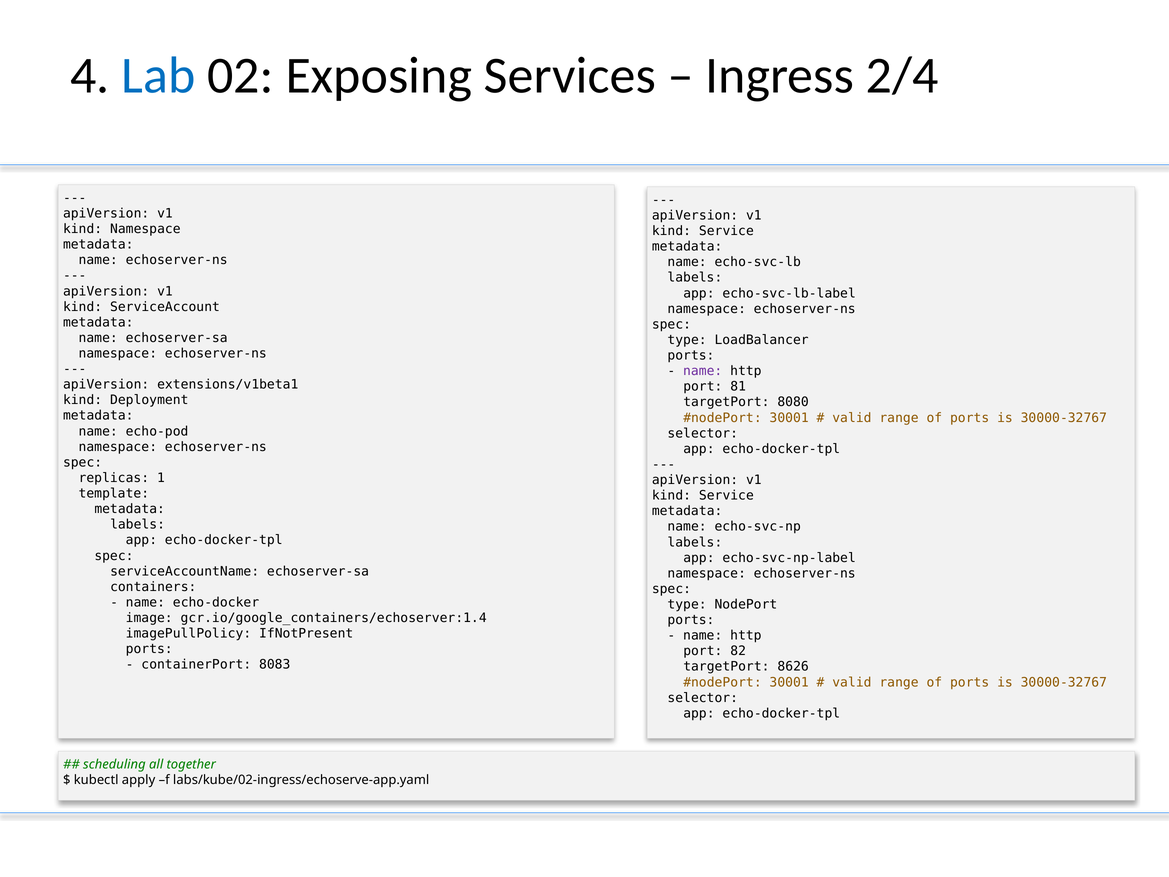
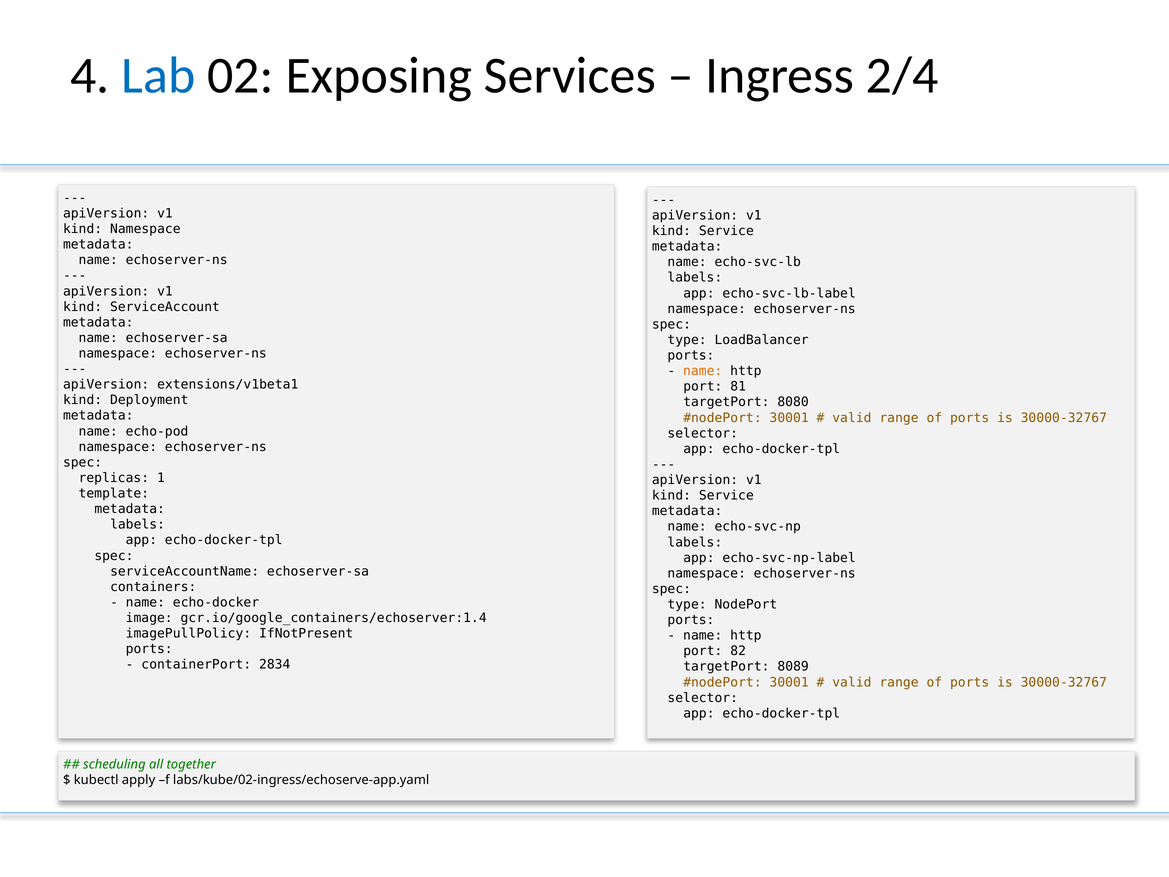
name colour: purple -> orange (703, 371)
8083: 8083 -> 2834 (275, 664)
8626: 8626 -> 8089 (793, 667)
